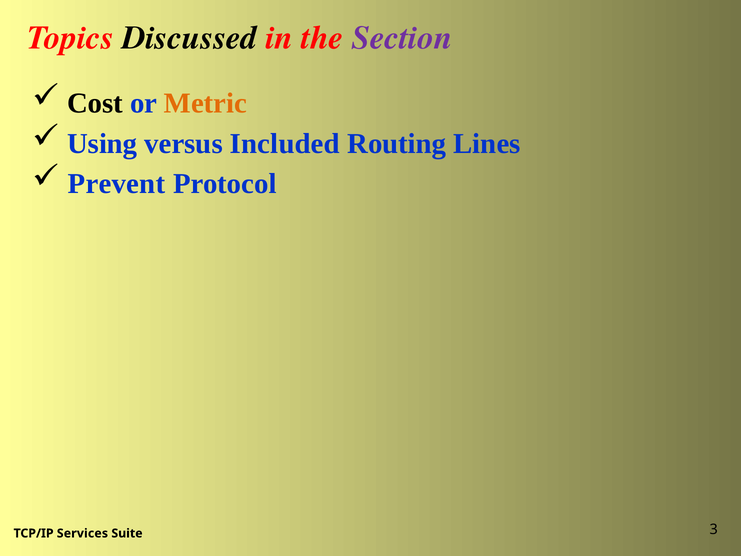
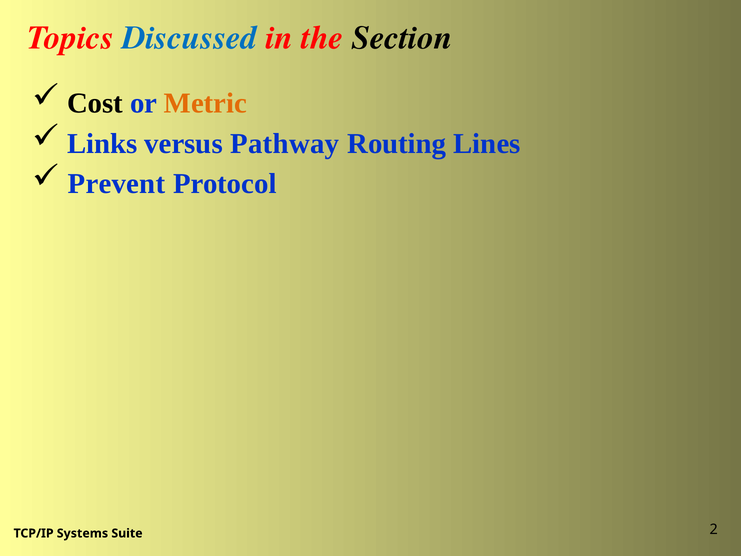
Discussed colour: black -> blue (190, 38)
Section colour: purple -> black (402, 38)
Using: Using -> Links (102, 143)
Included: Included -> Pathway (285, 143)
Services: Services -> Systems (82, 533)
3: 3 -> 2 (714, 529)
